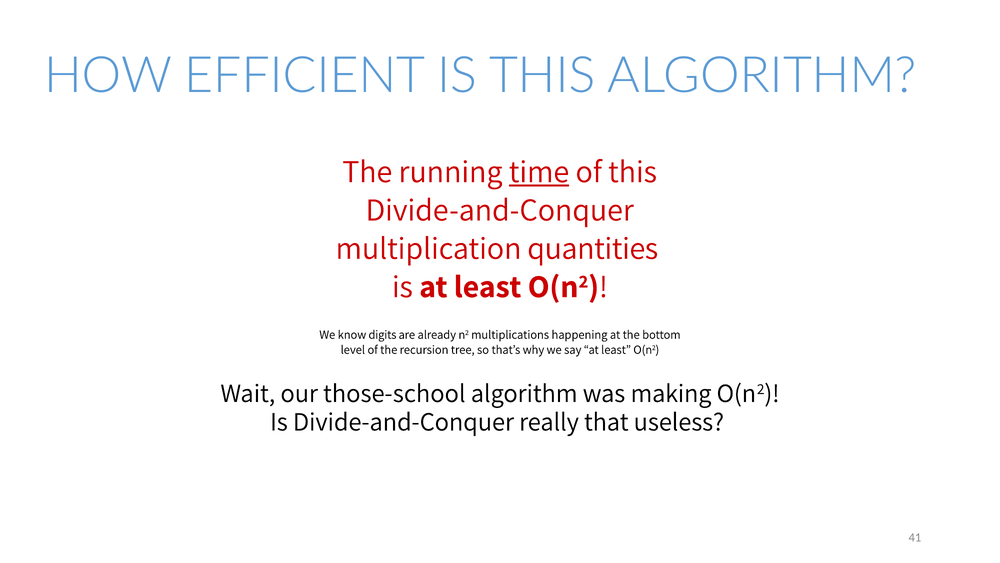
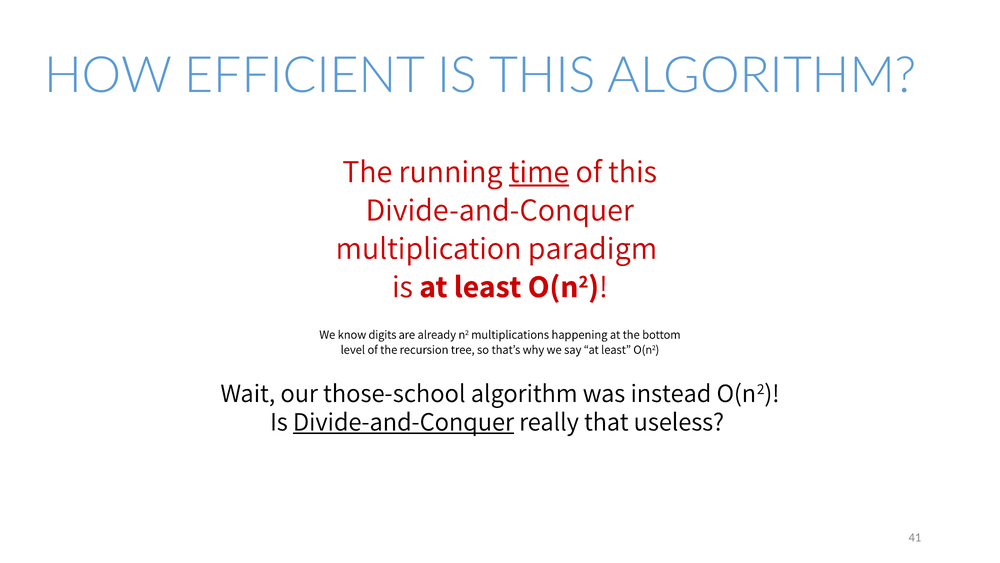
quantities: quantities -> paradigm (592, 248)
making: making -> instead (671, 393)
Divide-and-Conquer underline: none -> present (403, 421)
